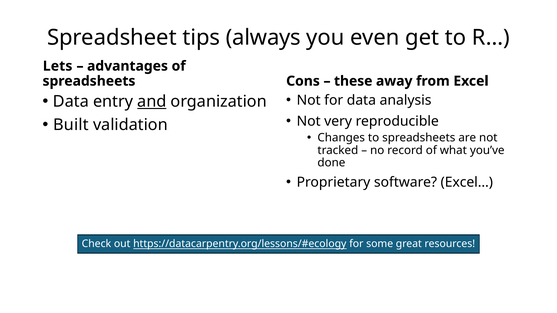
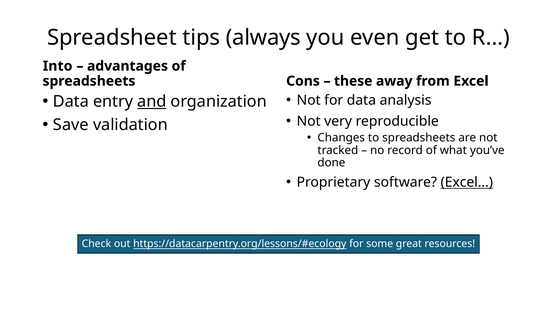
Lets: Lets -> Into (58, 66)
Built: Built -> Save (71, 125)
Excel… underline: none -> present (467, 183)
